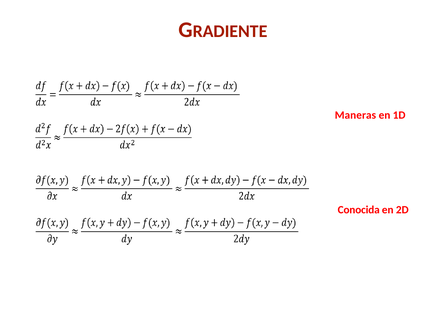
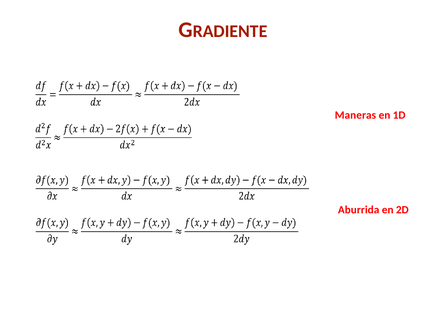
Conocida: Conocida -> Aburrida (359, 210)
